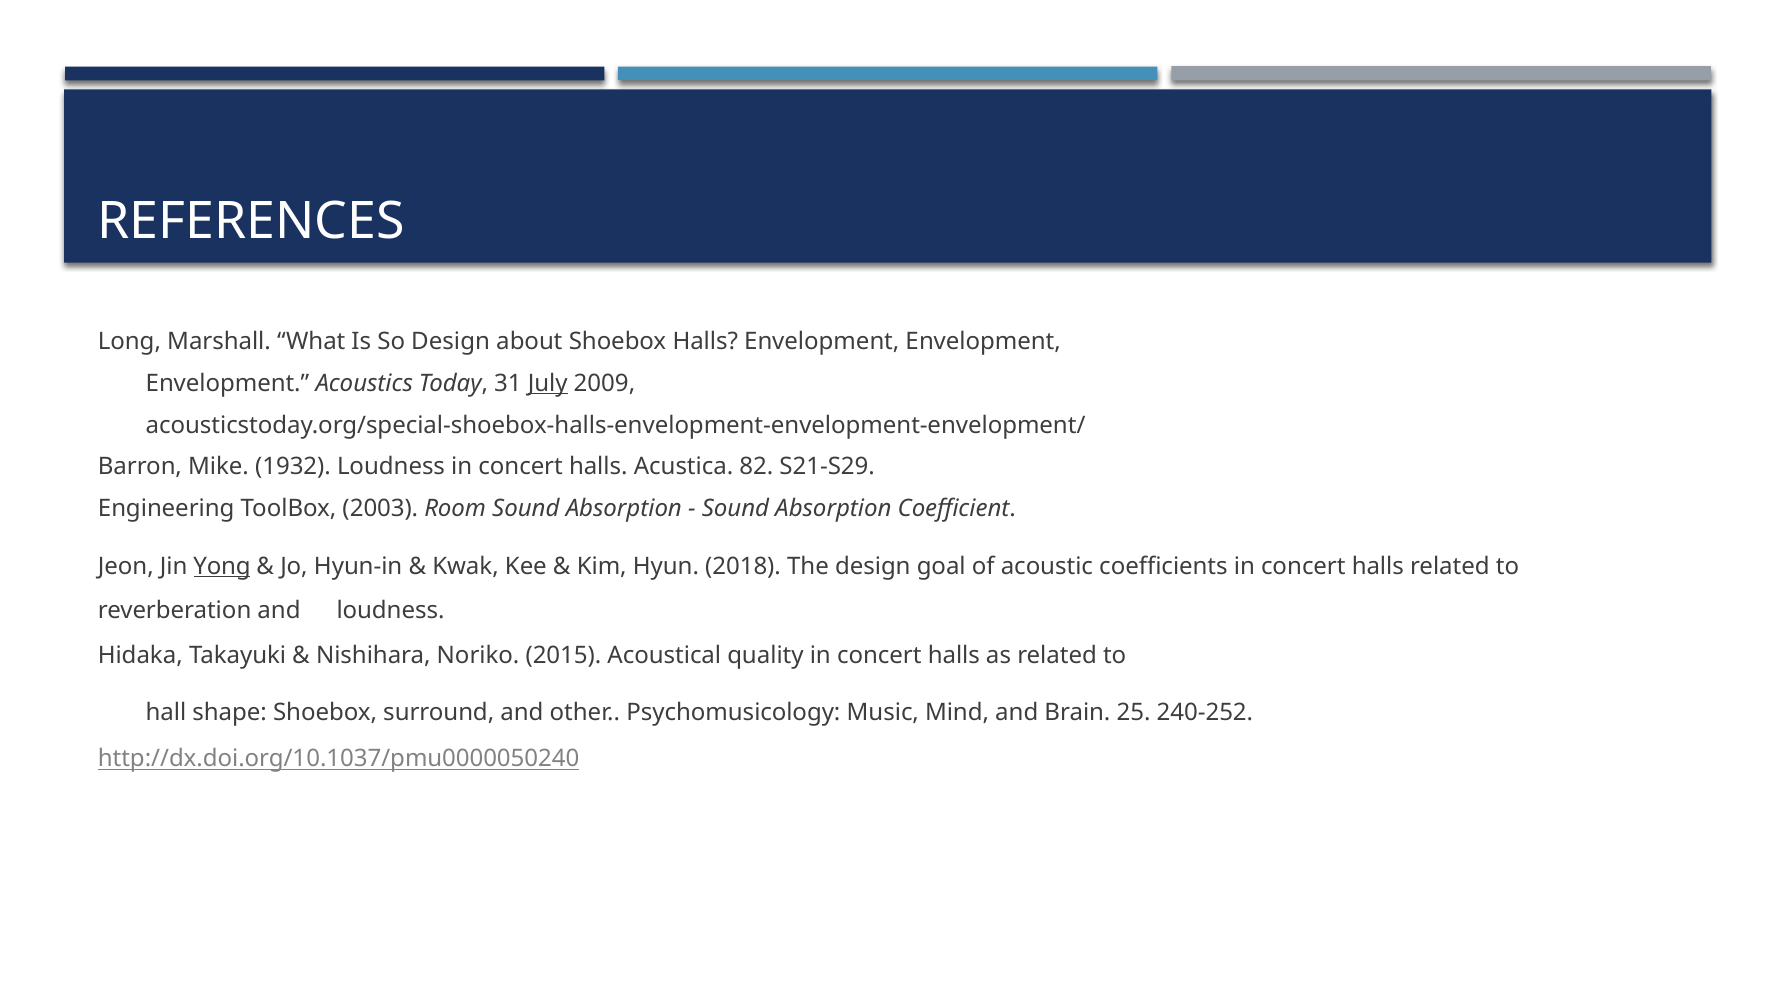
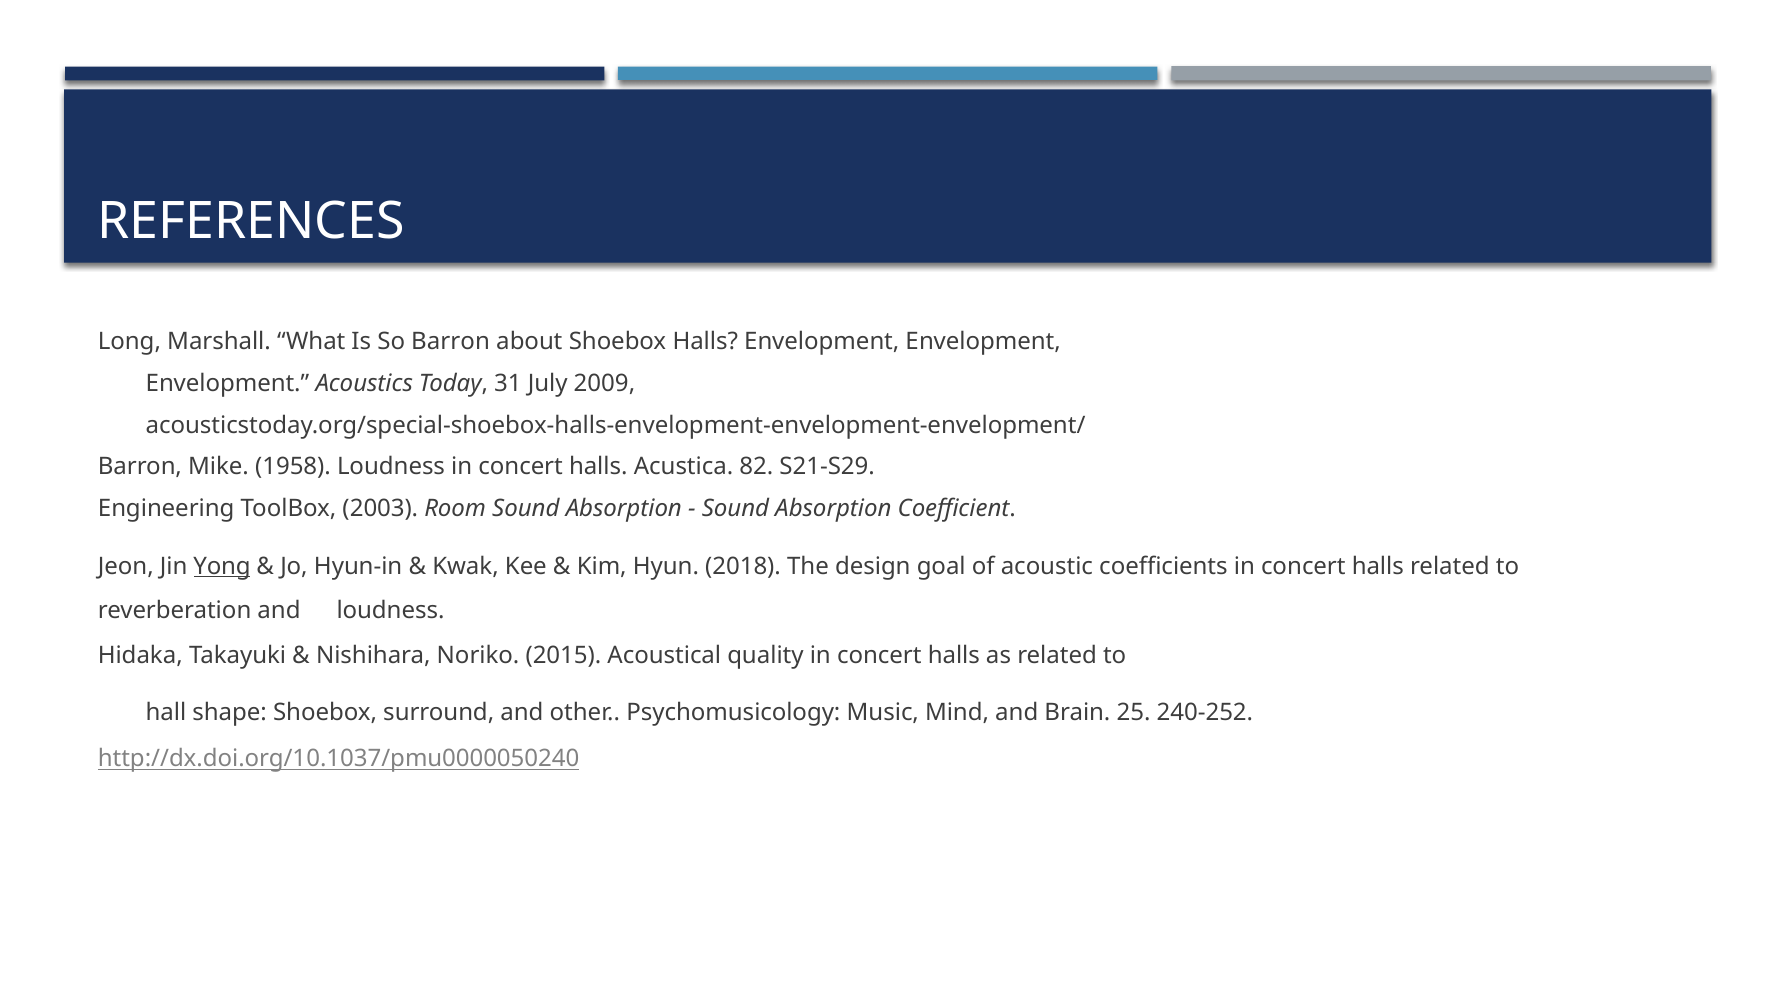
So Design: Design -> Barron (451, 341)
July underline: present -> none (548, 383)
1932: 1932 -> 1958 (293, 467)
